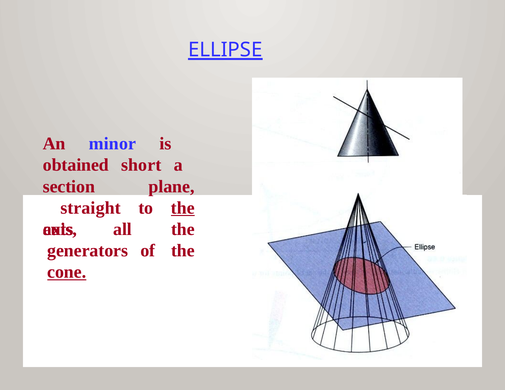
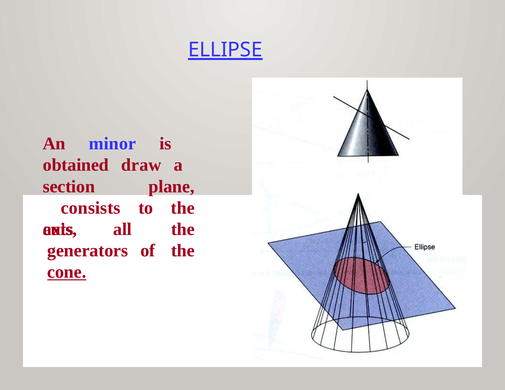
short: short -> draw (141, 165)
straight: straight -> consists (91, 208)
the underline: present -> none (183, 208)
